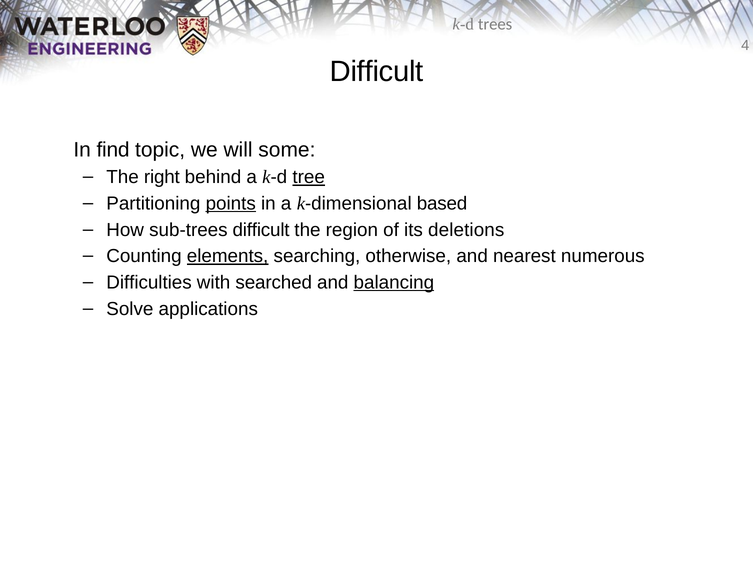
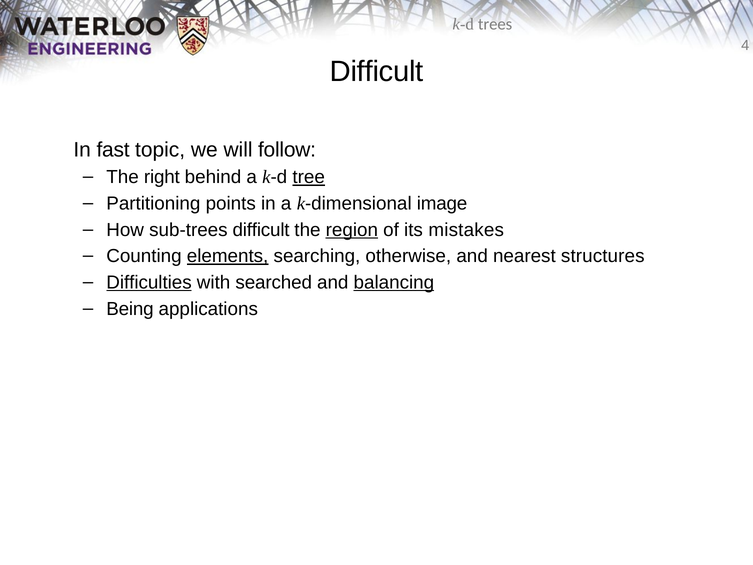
find: find -> fast (113, 150)
some: some -> follow (287, 150)
points underline: present -> none (231, 203)
based: based -> image (442, 203)
region underline: none -> present (352, 230)
deletions: deletions -> mistakes (466, 230)
numerous: numerous -> structures (603, 256)
Difficulties underline: none -> present (149, 282)
Solve: Solve -> Being (130, 309)
